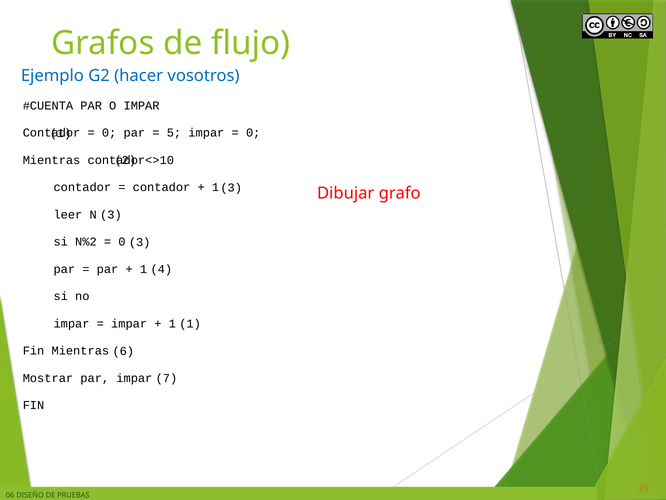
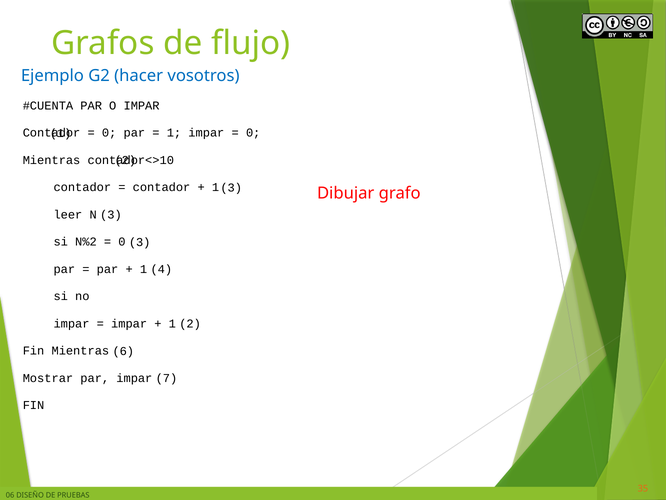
5: 5 -> 1 (174, 133)
1: 1 -> 2 (190, 323)
